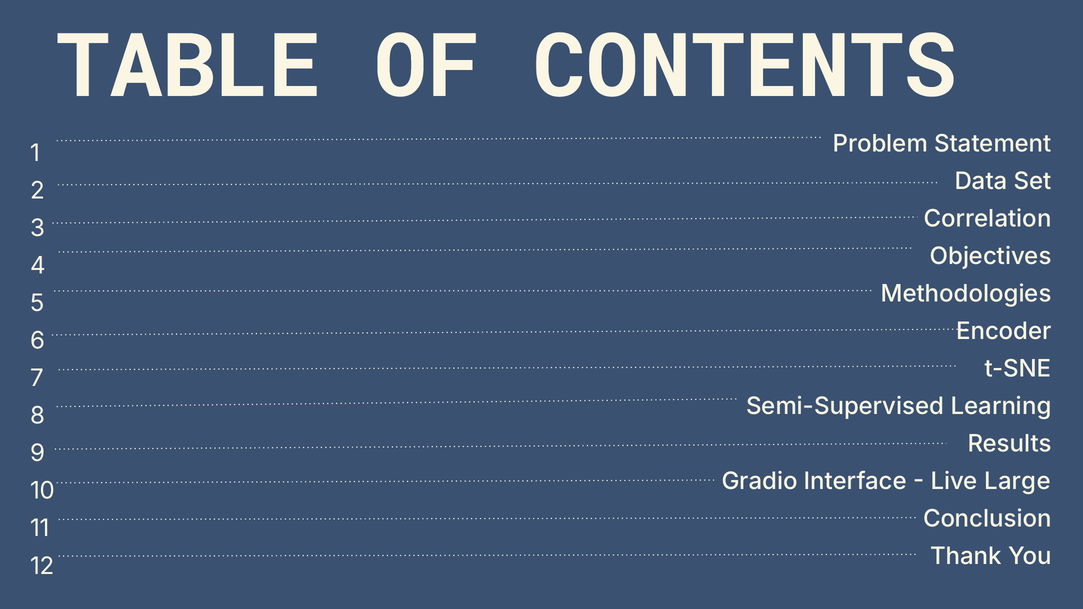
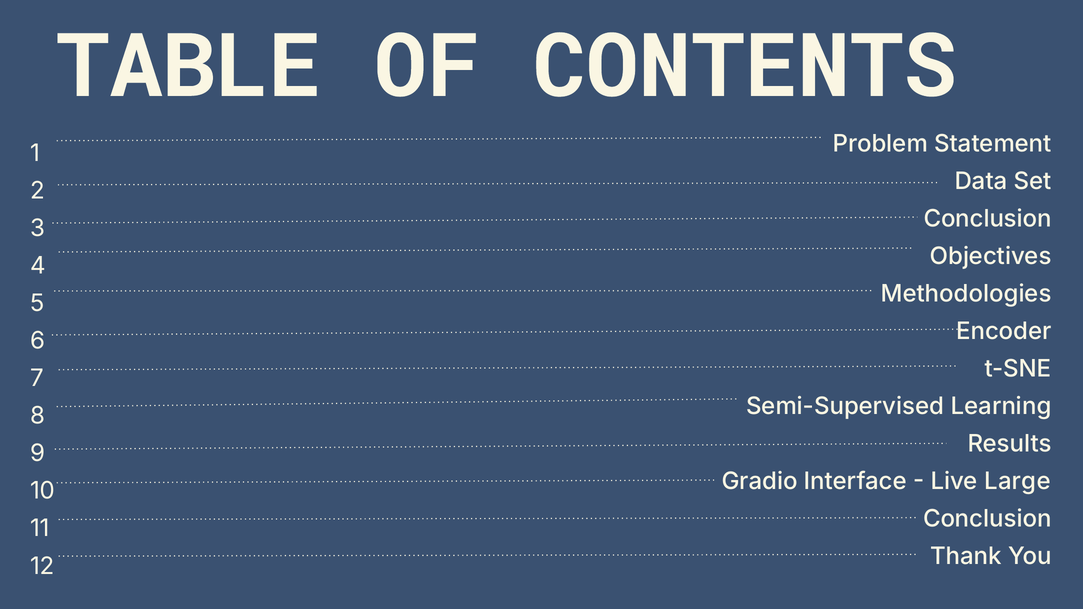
Correlation: Correlation -> Conclusion (988, 219)
